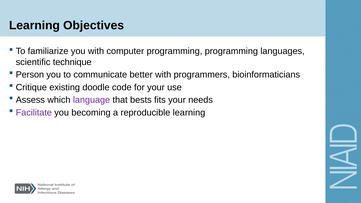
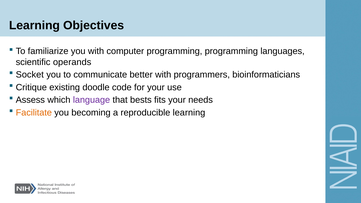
technique: technique -> operands (72, 62)
Person: Person -> Socket (30, 75)
Facilitate colour: purple -> orange (34, 113)
